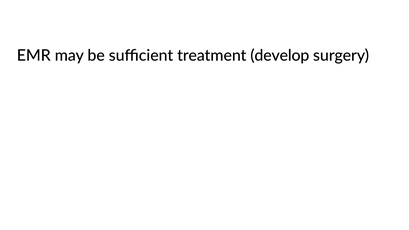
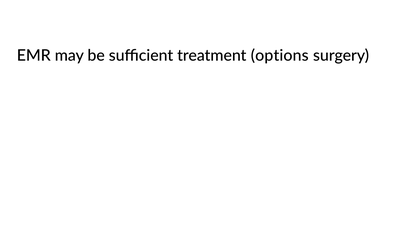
develop: develop -> options (280, 56)
